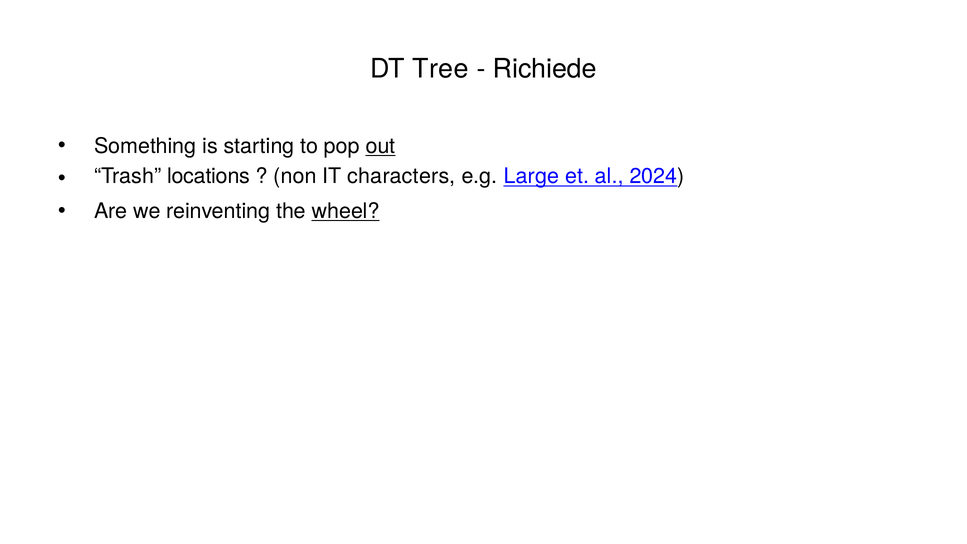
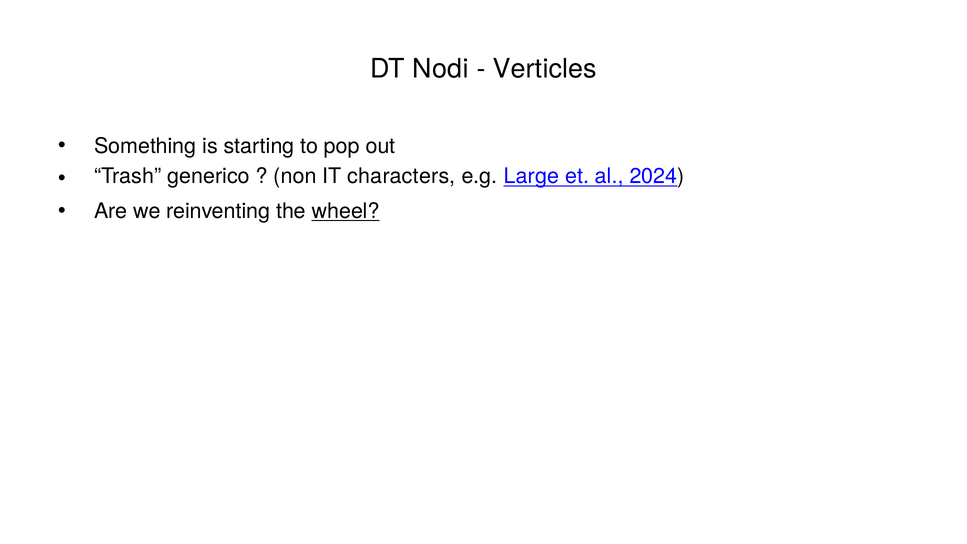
Tree: Tree -> Nodi (441, 69)
Richiede: Richiede -> Verticles (545, 69)
out underline: present -> none (381, 146)
locations: locations -> generico (208, 176)
